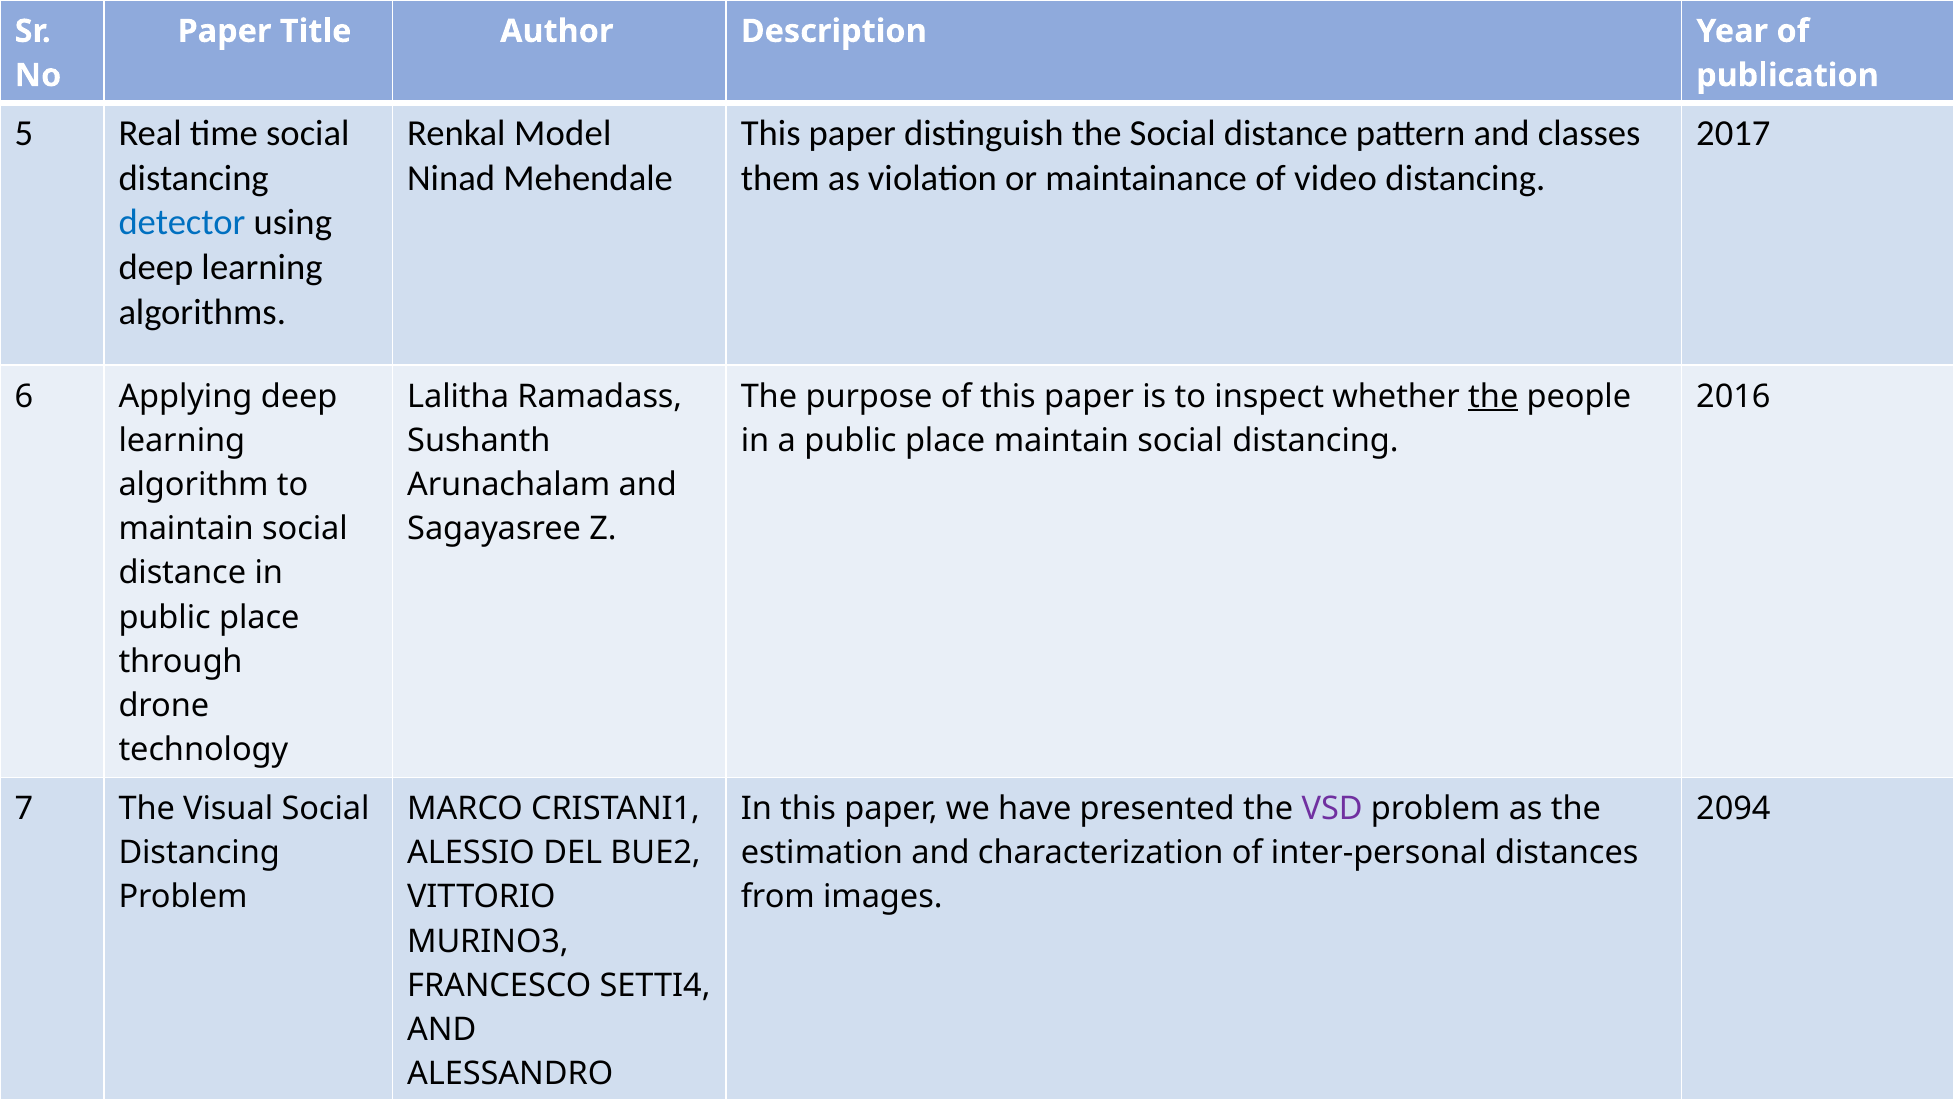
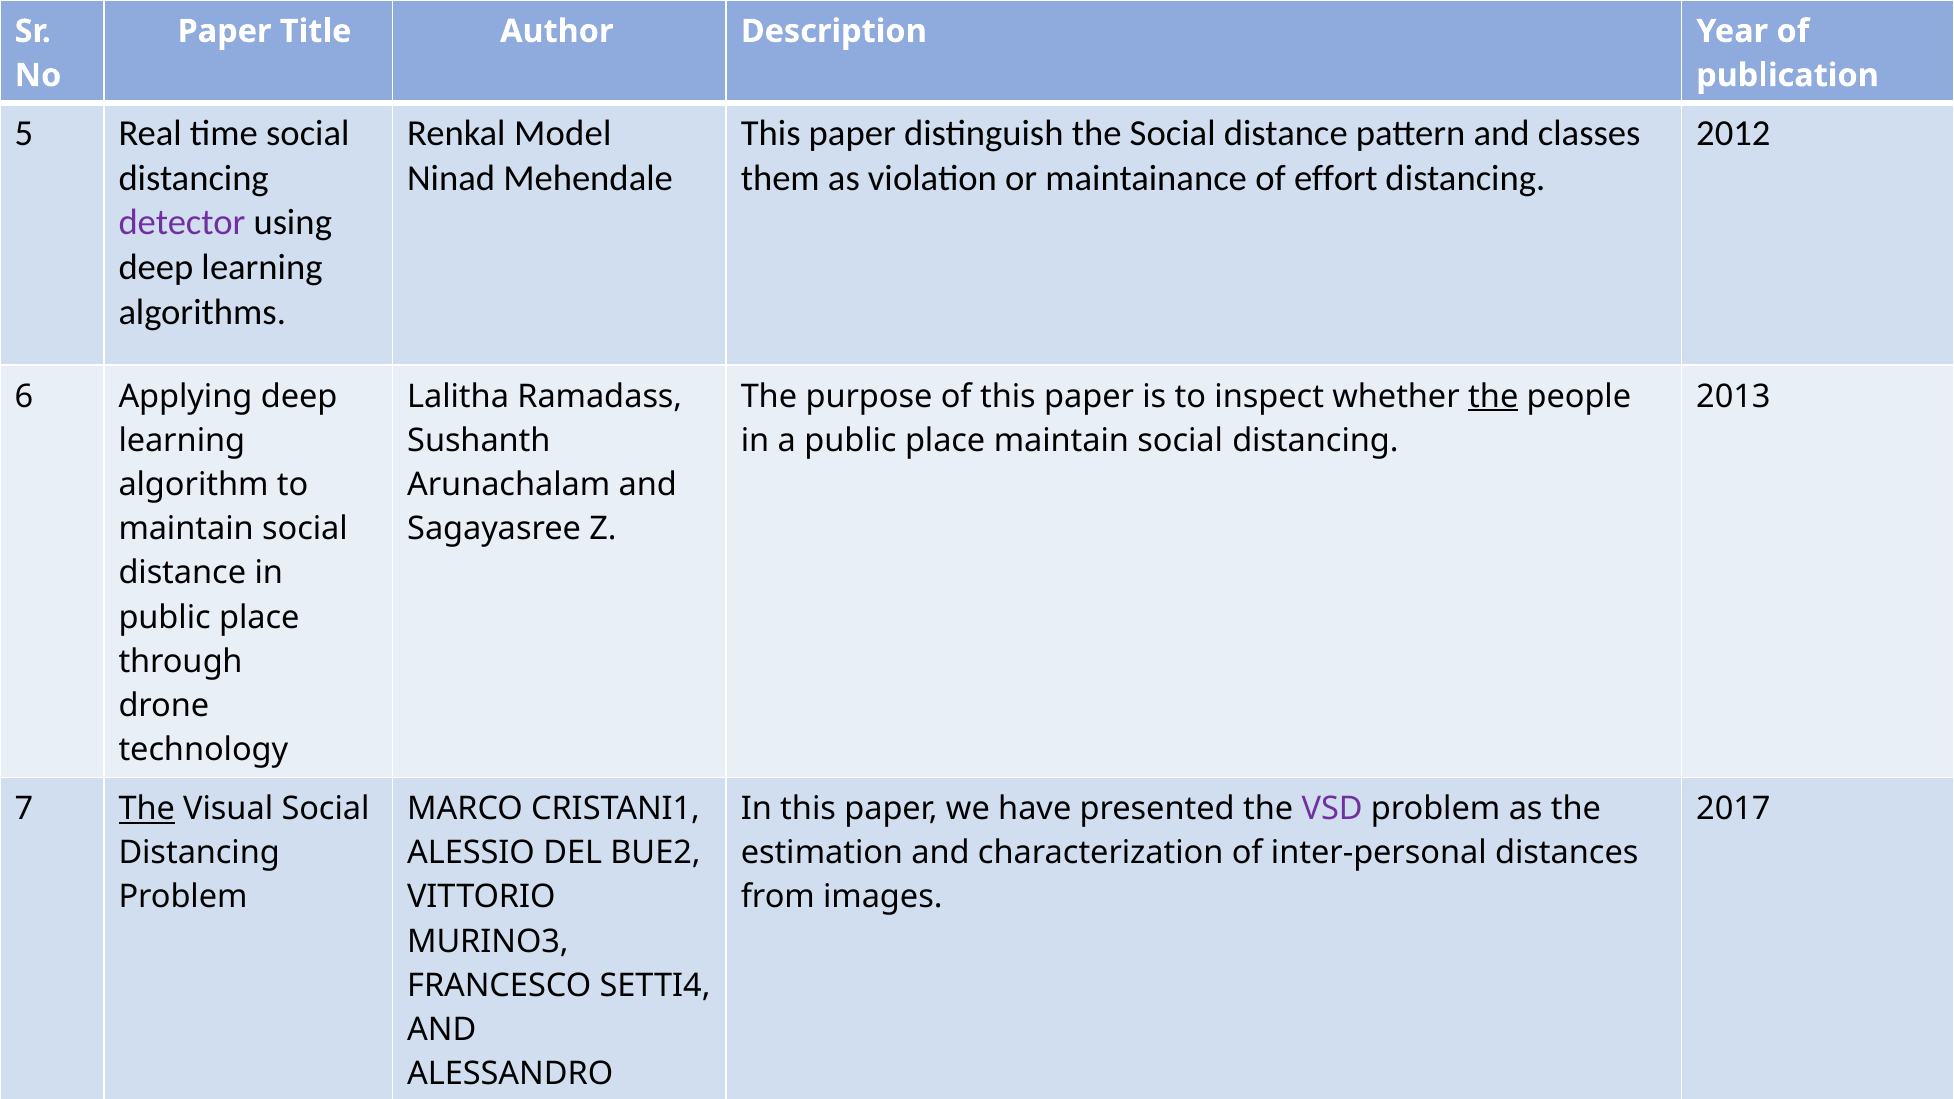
2017: 2017 -> 2012 (1733, 133)
video: video -> effort (1336, 178)
detector colour: blue -> purple (182, 223)
2016: 2016 -> 2013 (1733, 396)
The underline: none -> present (147, 809)
2094: 2094 -> 2017 (1733, 809)
